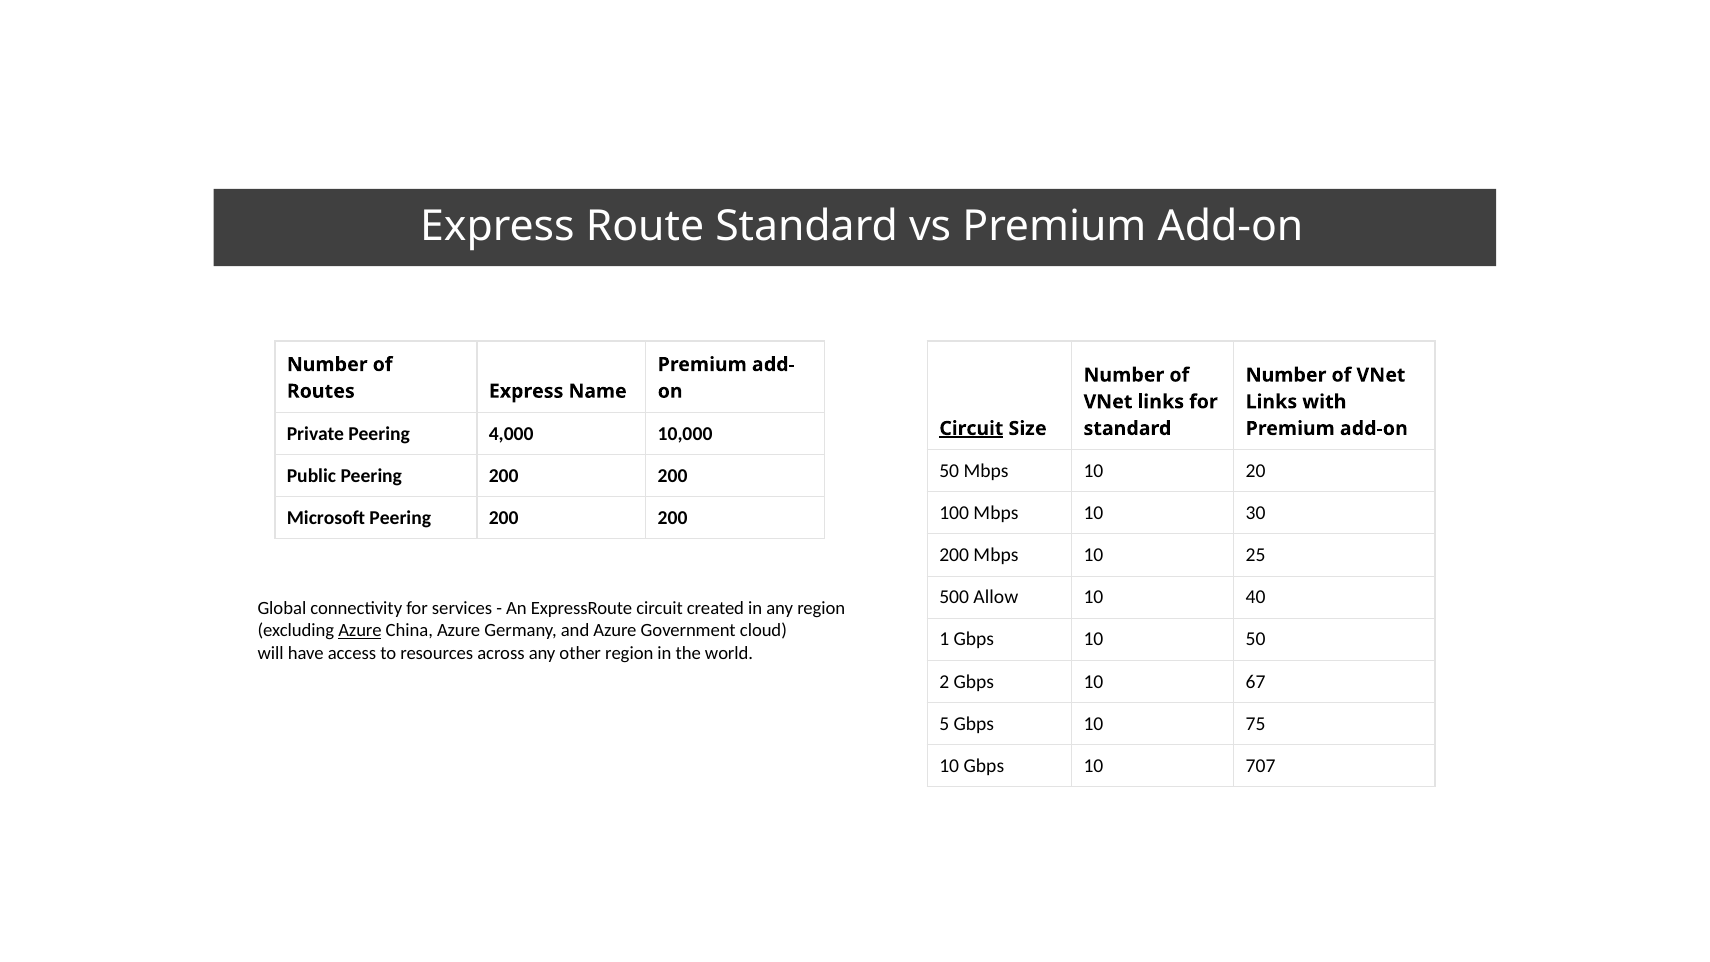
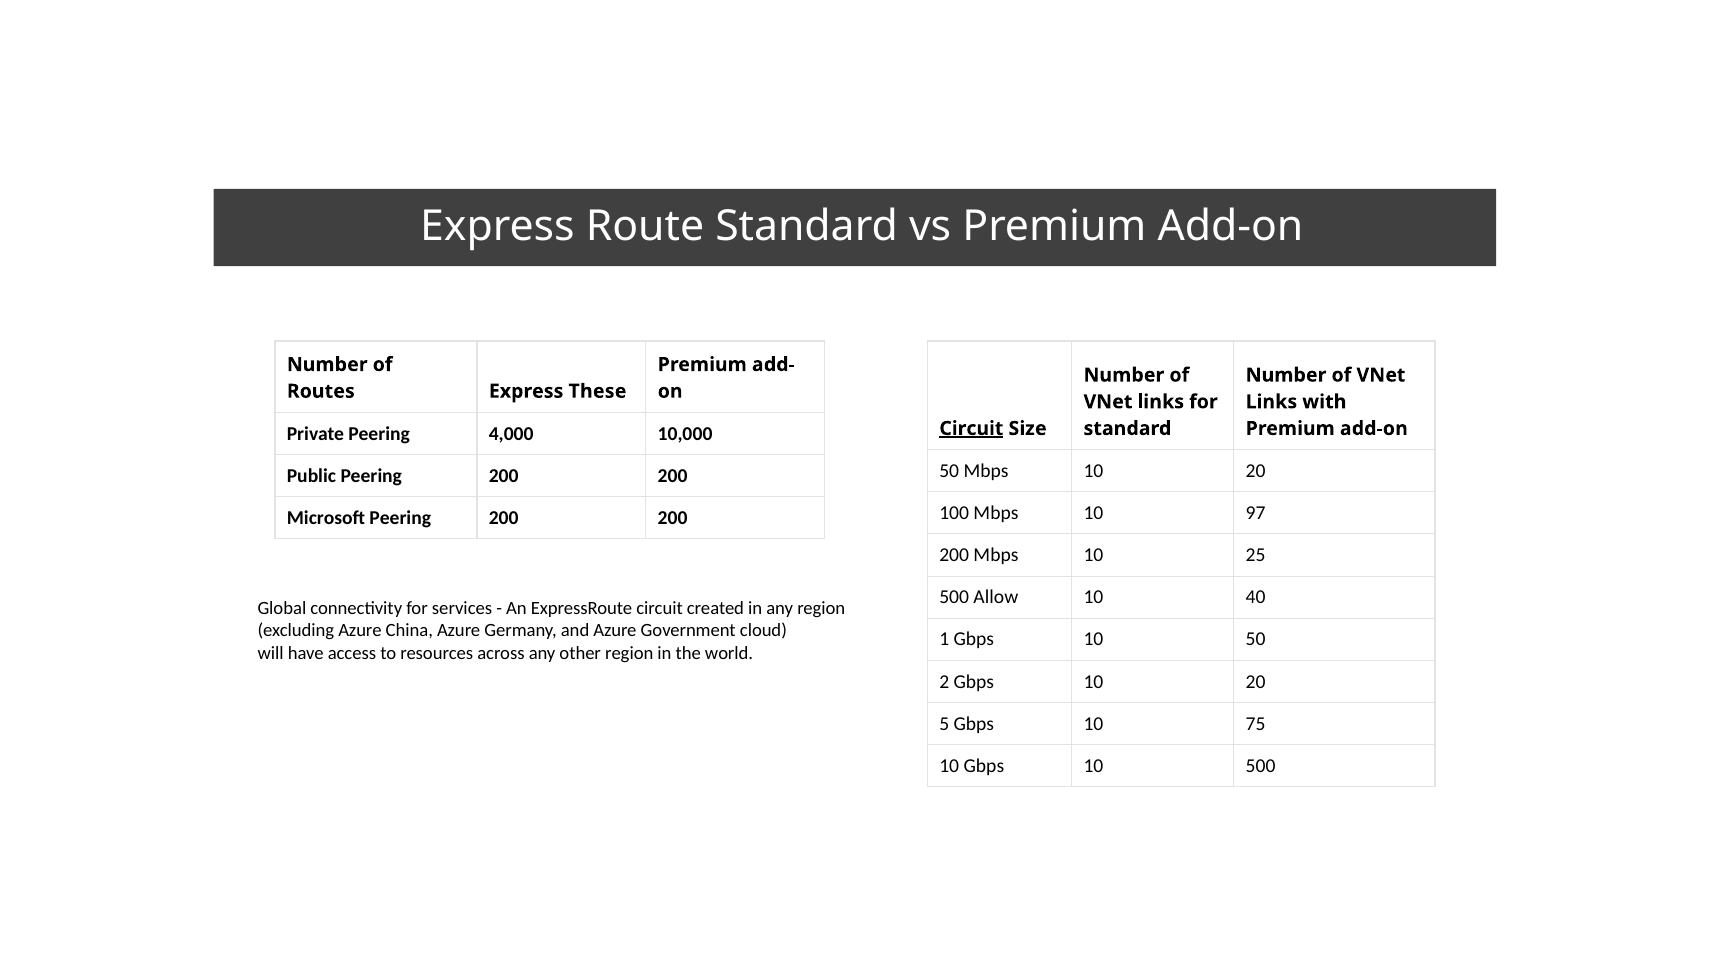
Name: Name -> These (597, 391)
30: 30 -> 97 (1256, 513)
Azure underline: present -> none (360, 630)
Gbps 10 67: 67 -> 20 (1256, 681)
10 707: 707 -> 500 (1261, 766)
